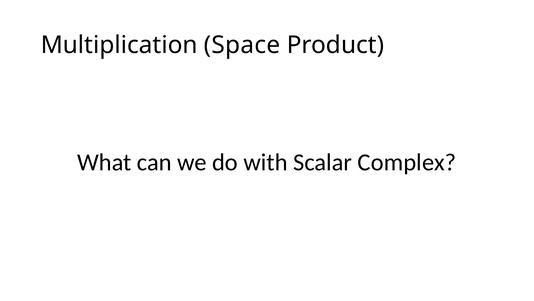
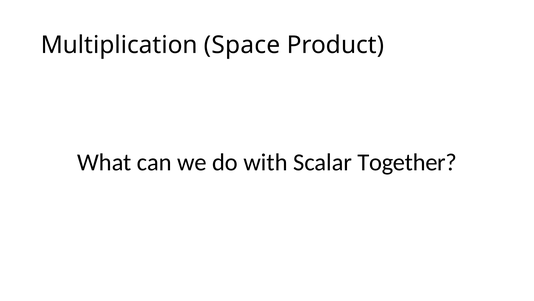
Complex: Complex -> Together (407, 162)
